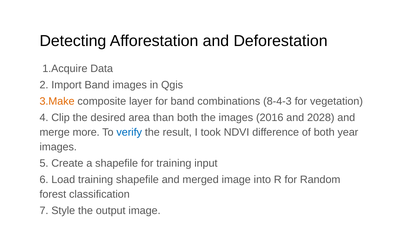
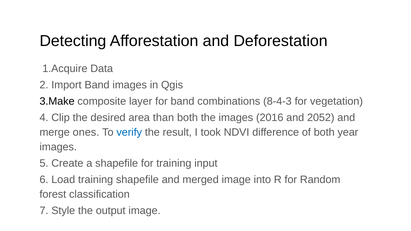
3.Make colour: orange -> black (57, 101)
2028: 2028 -> 2052 (321, 118)
more: more -> ones (86, 132)
